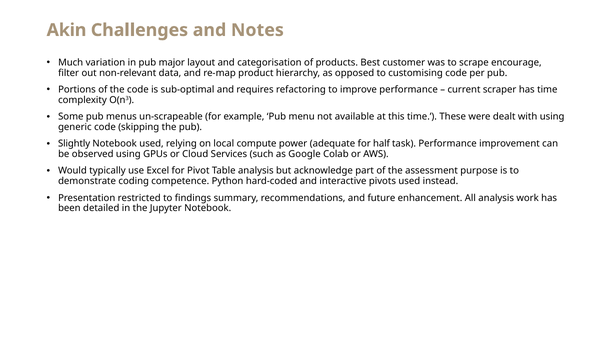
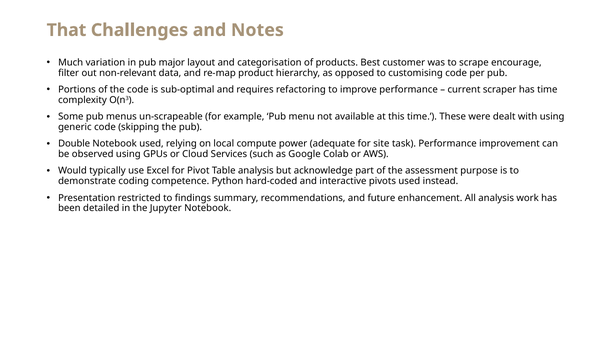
Akin: Akin -> That (67, 30)
Slightly: Slightly -> Double (74, 144)
half: half -> site (381, 144)
